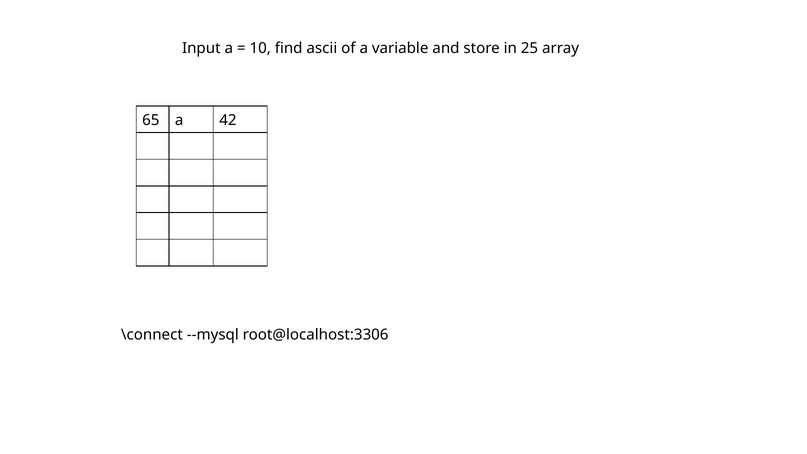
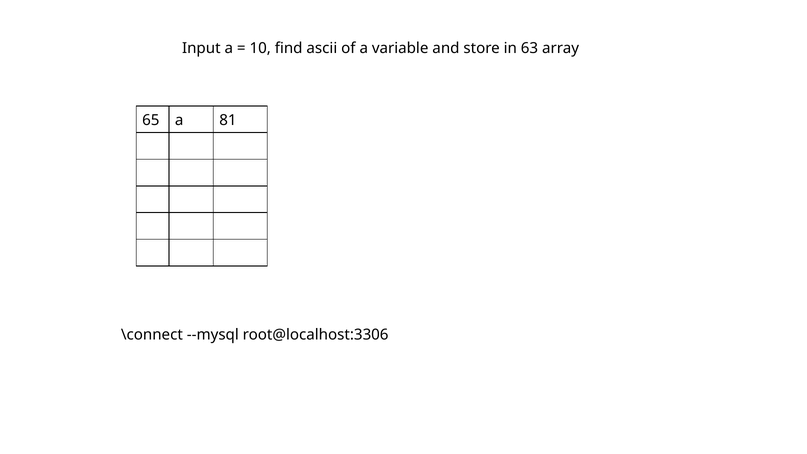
25: 25 -> 63 (529, 48)
42: 42 -> 81 (228, 120)
